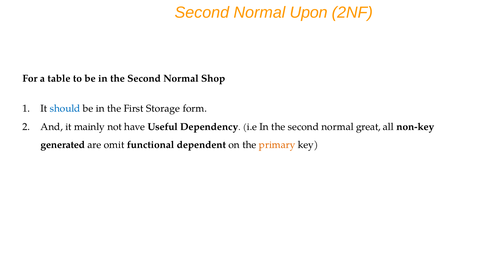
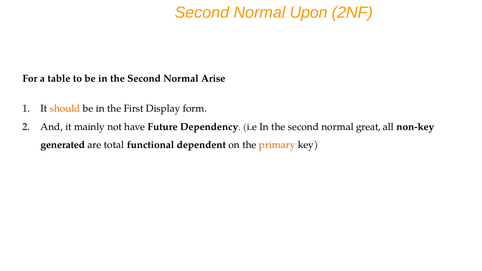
Shop: Shop -> Arise (213, 79)
should colour: blue -> orange (65, 109)
Storage: Storage -> Display (163, 109)
Useful: Useful -> Future (163, 127)
omit: omit -> total (114, 145)
